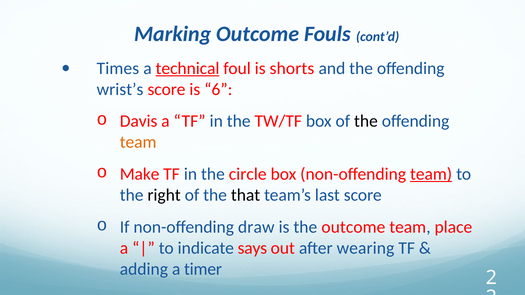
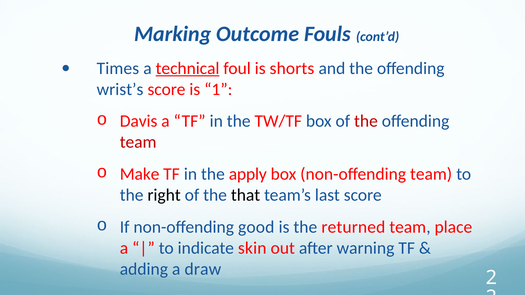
6: 6 -> 1 (218, 89)
the colour: black -> red (366, 121)
team colour: orange -> red (138, 142)
circle: circle -> apply (248, 174)
team underline: present -> none (431, 174)
draw: draw -> good (256, 227)
the outcome: outcome -> returned (353, 227)
says: says -> skin (252, 248)
wearing: wearing -> warning (366, 248)
timer: timer -> draw (203, 269)
